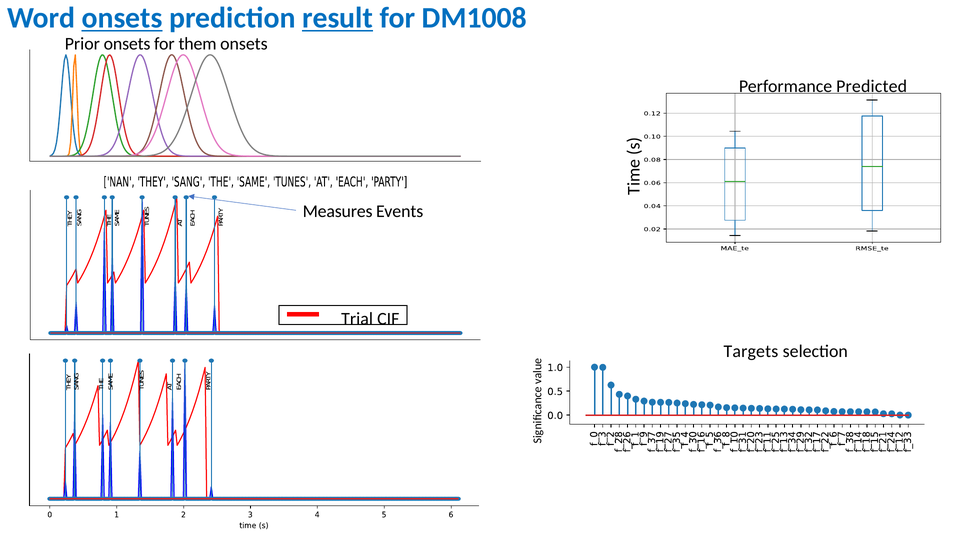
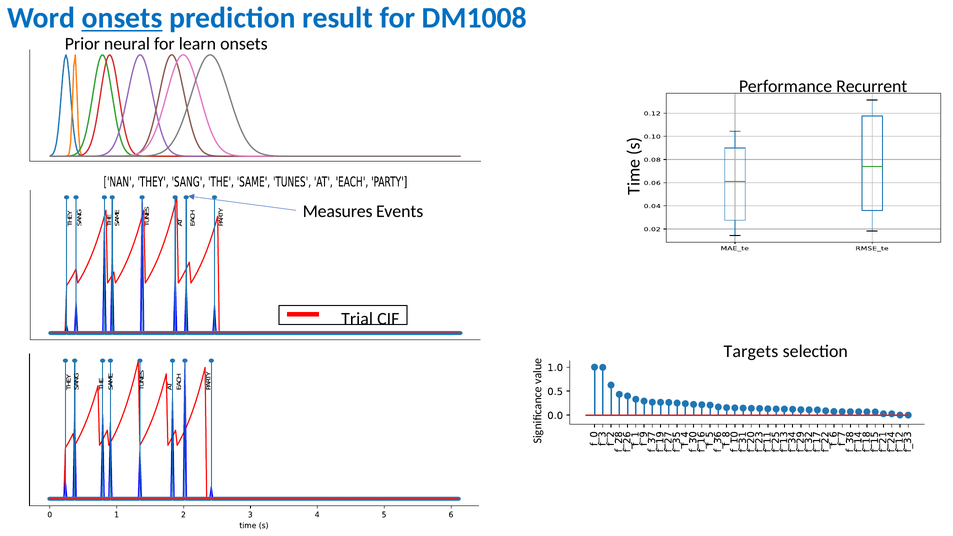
result underline: present -> none (338, 18)
Prior onsets: onsets -> neural (127, 44)
them: them -> learn (197, 44)
Predicted: Predicted -> Recurrent (872, 86)
